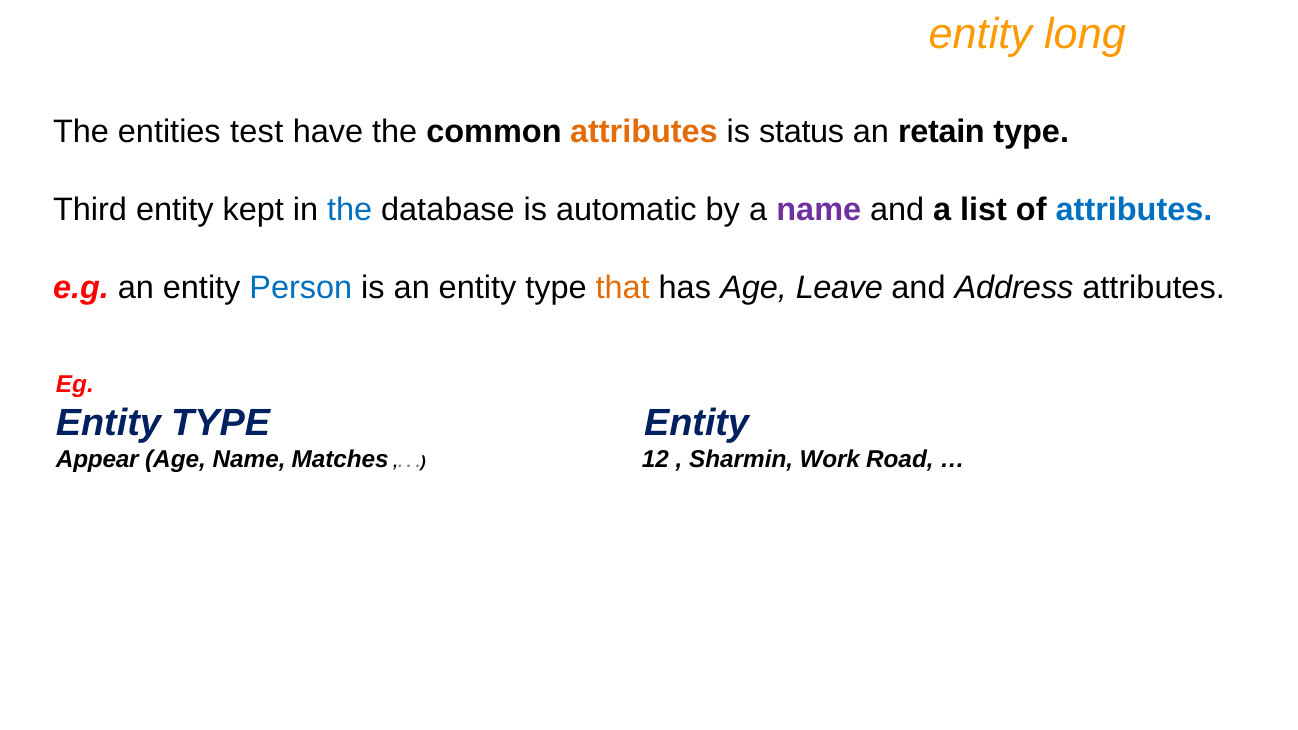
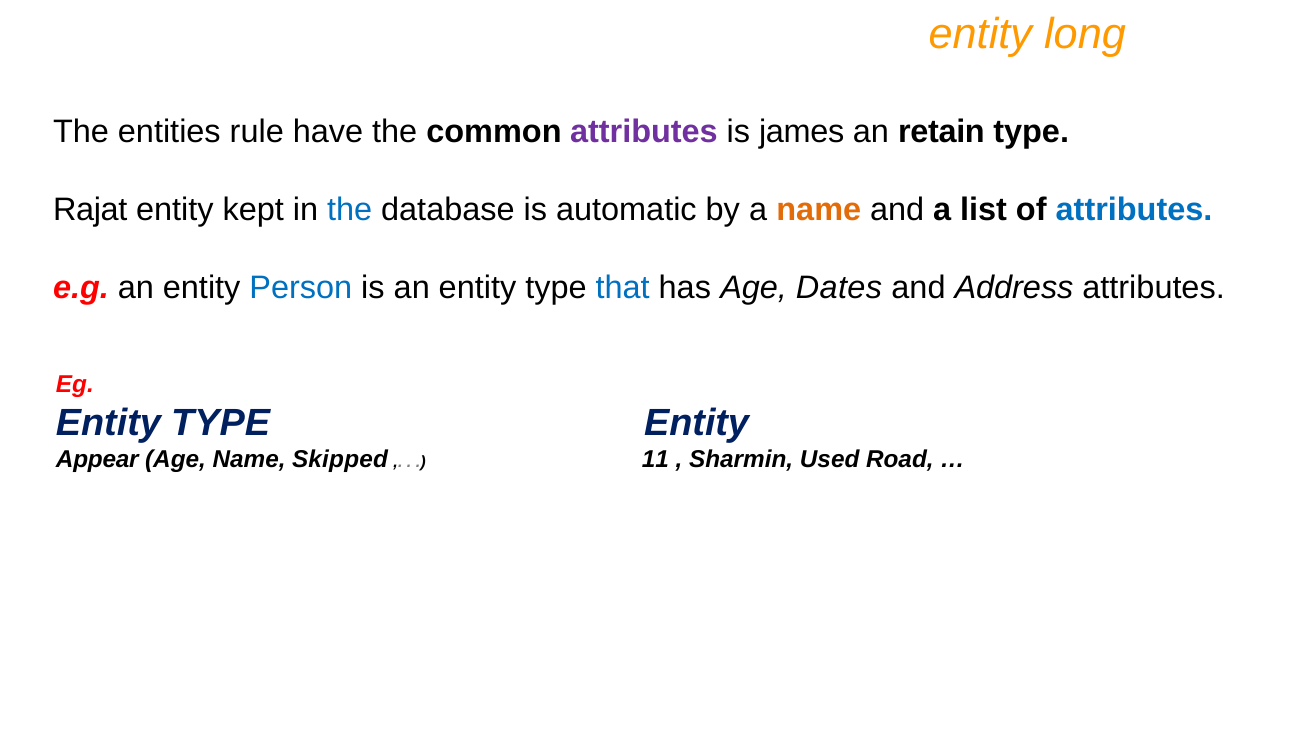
test: test -> rule (257, 132)
attributes colour: orange -> purple (644, 132)
status: status -> james (802, 132)
Third: Third -> Rajat (90, 210)
name colour: purple -> orange (819, 210)
that colour: orange -> blue (623, 288)
Leave: Leave -> Dates (839, 288)
Matches: Matches -> Skipped (340, 459)
12: 12 -> 11 (655, 459)
Work: Work -> Used (830, 459)
